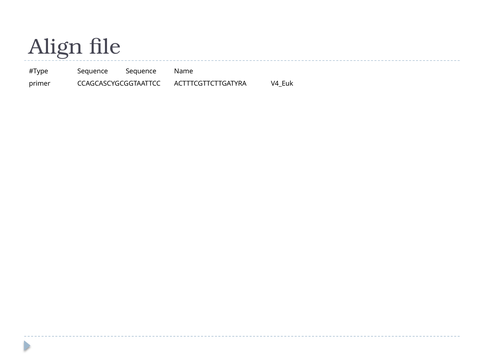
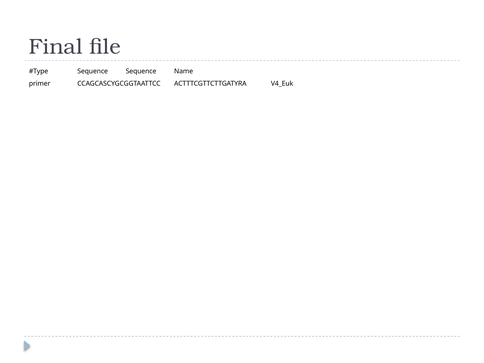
Align: Align -> Final (56, 47)
